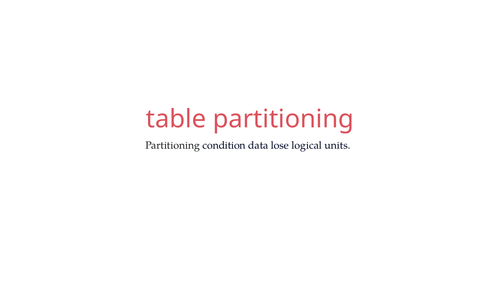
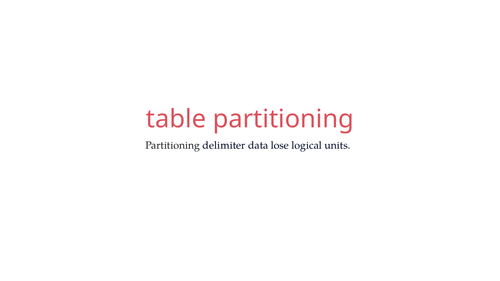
condition: condition -> delimiter (224, 146)
